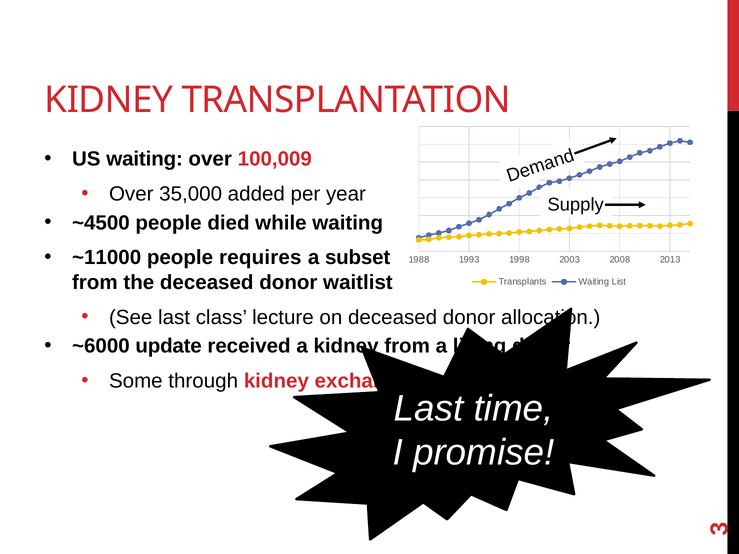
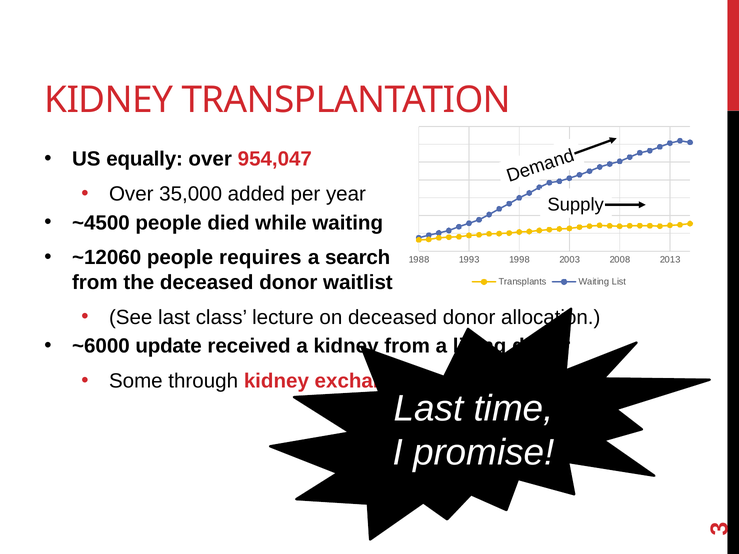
US waiting: waiting -> equally (145, 159)
100,009: 100,009 -> 954,047 (275, 159)
~11000: ~11000 -> ~12060 (107, 258)
subset: subset -> search (358, 258)
